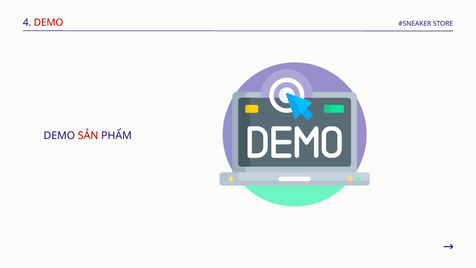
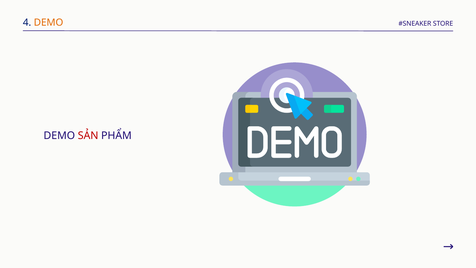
DEMO colour: red -> orange (49, 23)
